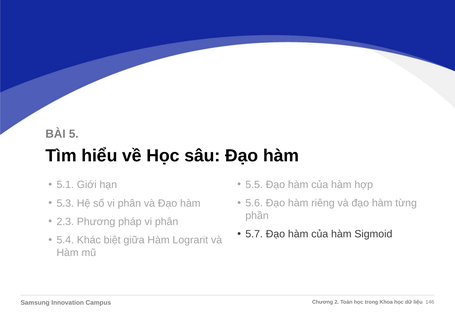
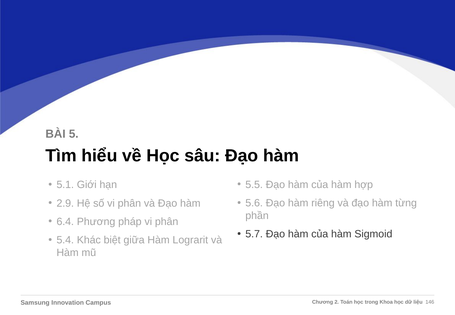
5.3: 5.3 -> 2.9 (65, 203)
2.3: 2.3 -> 6.4 (65, 222)
